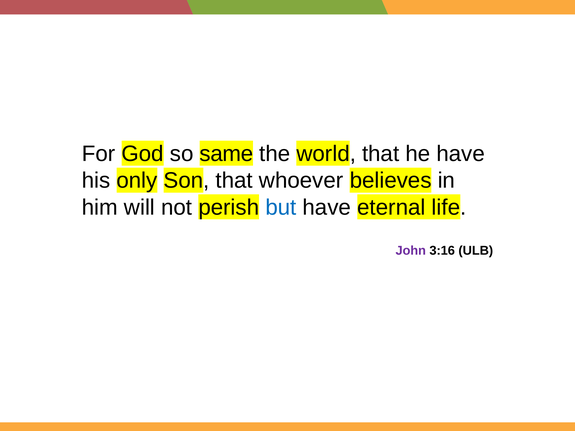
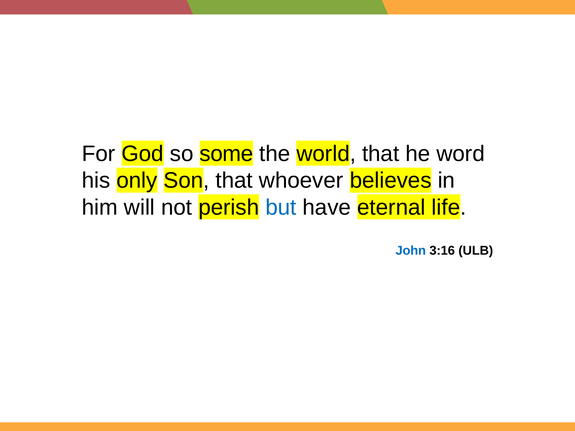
same: same -> some (226, 154)
he have: have -> word (461, 154)
John colour: purple -> blue (411, 251)
